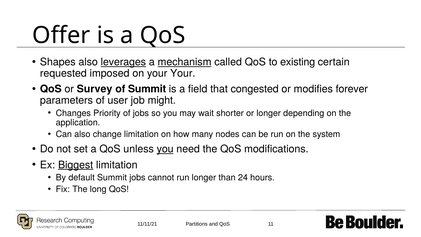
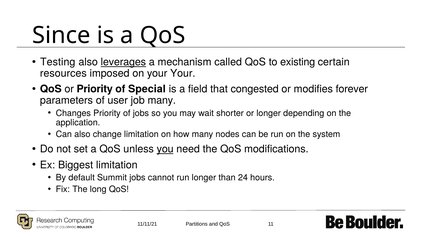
Offer: Offer -> Since (61, 35)
Shapes: Shapes -> Testing (58, 62)
mechanism underline: present -> none (185, 62)
requested: requested -> resources (63, 73)
or Survey: Survey -> Priority (95, 89)
of Summit: Summit -> Special (147, 89)
job might: might -> many (162, 100)
Biggest underline: present -> none (76, 165)
